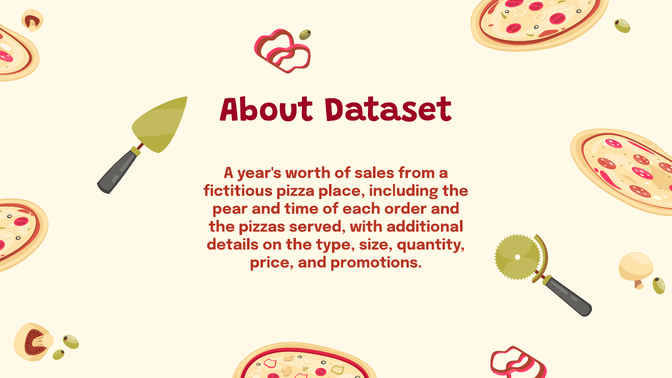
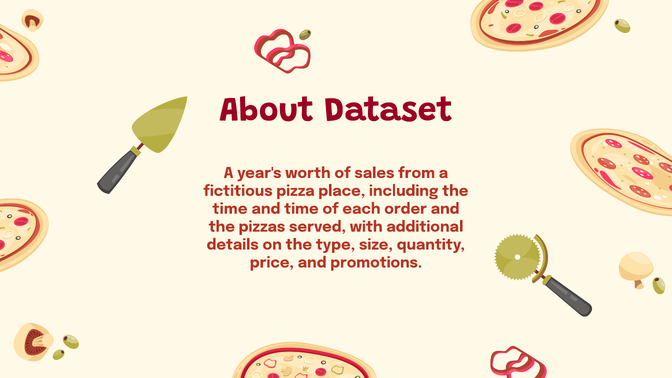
pear: pear -> time (230, 209)
